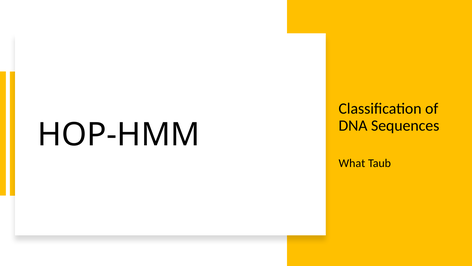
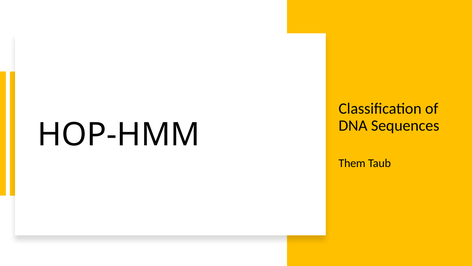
What: What -> Them (352, 163)
